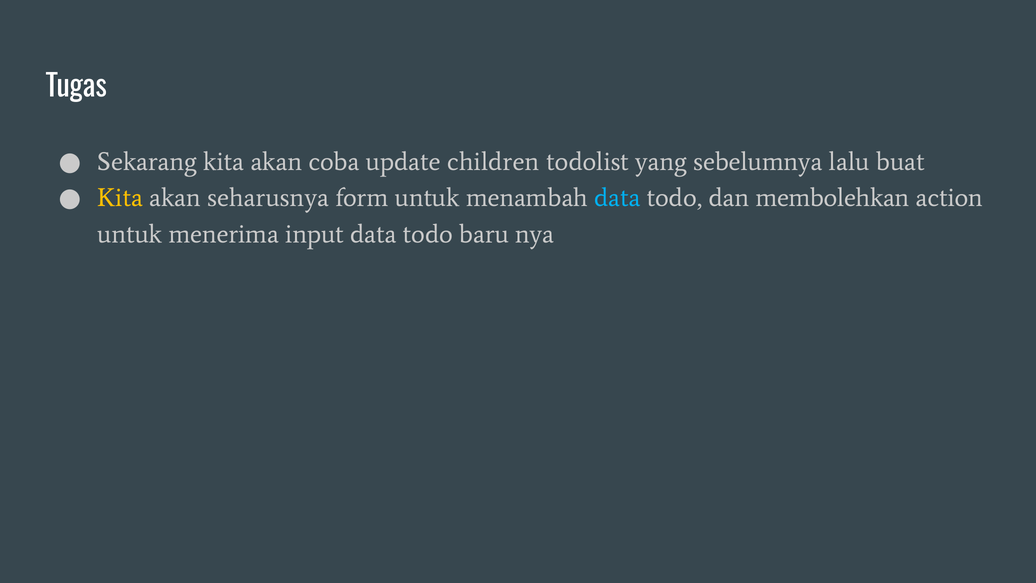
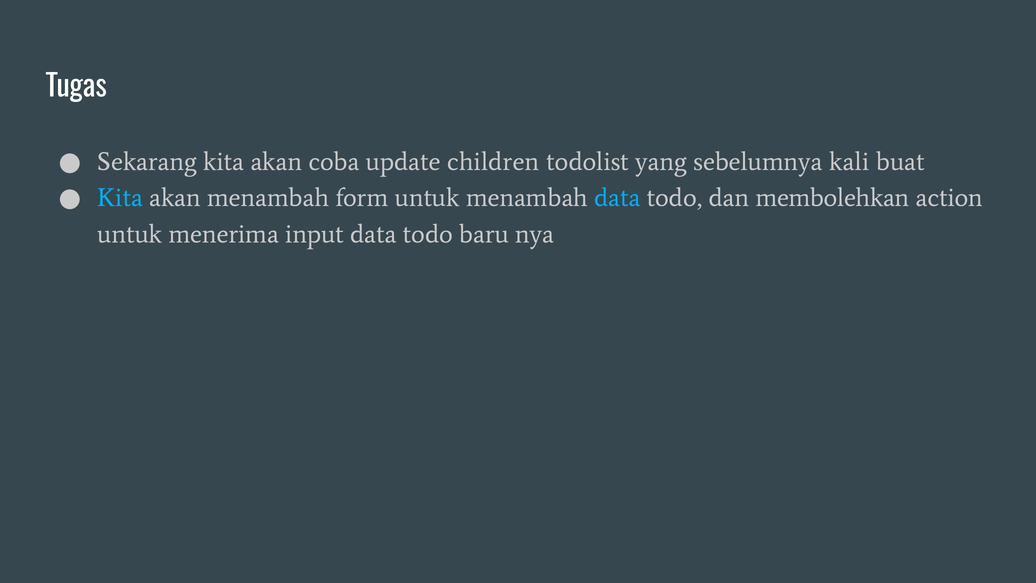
lalu: lalu -> kali (849, 162)
Kita colour: yellow -> light blue (120, 198)
akan seharusnya: seharusnya -> menambah (268, 198)
